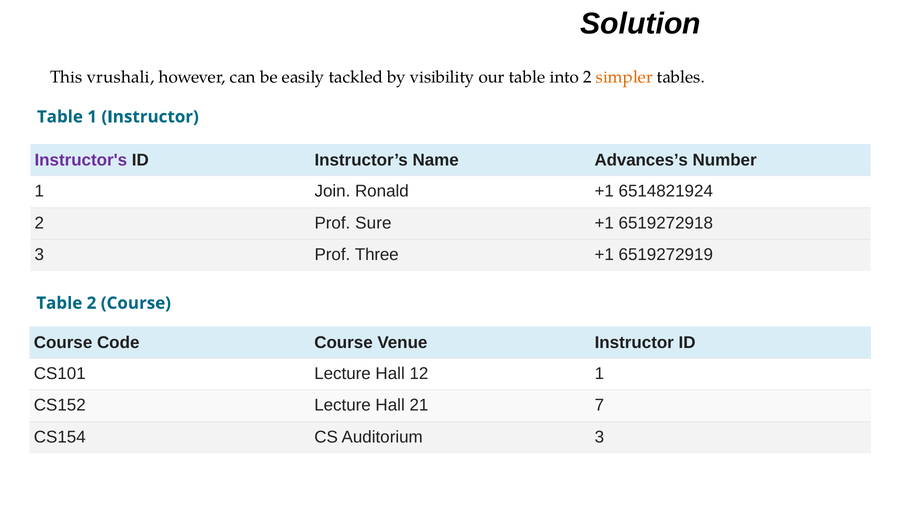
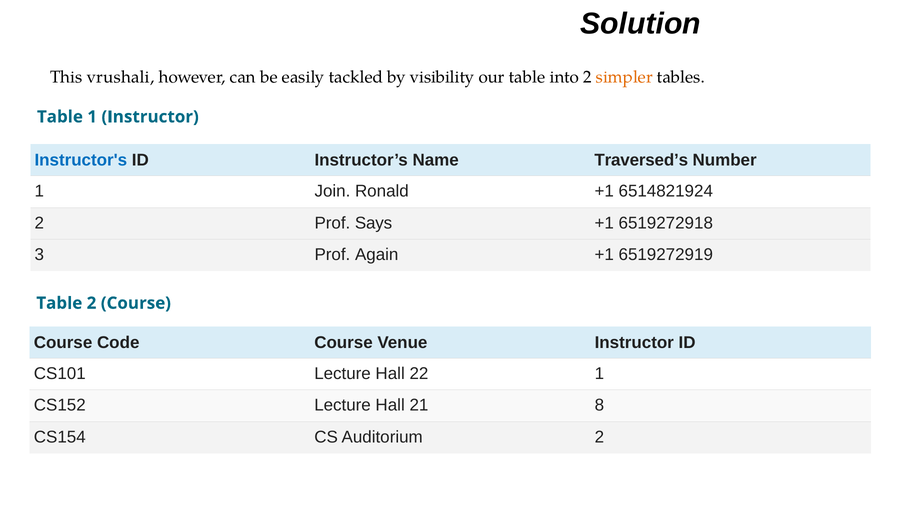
Instructor's colour: purple -> blue (81, 160)
Advances’s: Advances’s -> Traversed’s (641, 160)
Sure: Sure -> Says (374, 223)
Three: Three -> Again (377, 255)
12: 12 -> 22 (419, 373)
7: 7 -> 8 (599, 405)
Auditorium 3: 3 -> 2 (599, 437)
